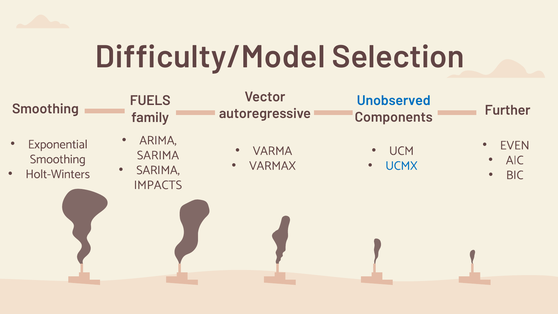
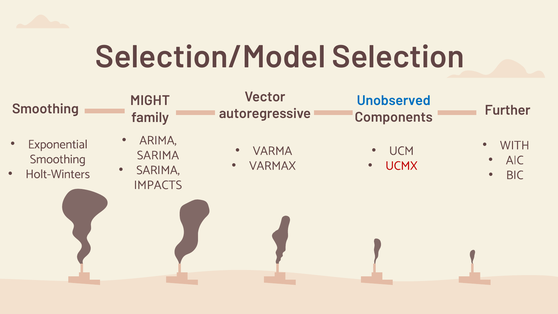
Difficulty/Model: Difficulty/Model -> Selection/Model (210, 57)
FUELS: FUELS -> MIGHT (150, 101)
EVEN: EVEN -> WITH (515, 145)
UCMX colour: blue -> red (401, 166)
